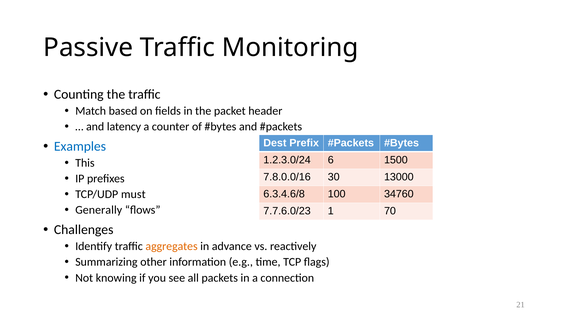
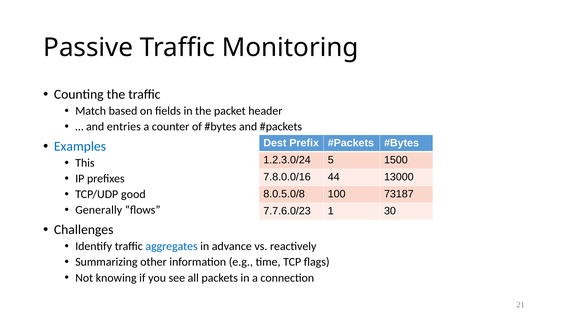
latency: latency -> entries (124, 127)
6: 6 -> 5 (331, 160)
30: 30 -> 44 (334, 177)
must: must -> good (133, 195)
6.3.4.6/8: 6.3.4.6/8 -> 8.0.5.0/8 (284, 194)
34760: 34760 -> 73187 (399, 194)
70: 70 -> 30 (390, 211)
aggregates colour: orange -> blue (172, 247)
